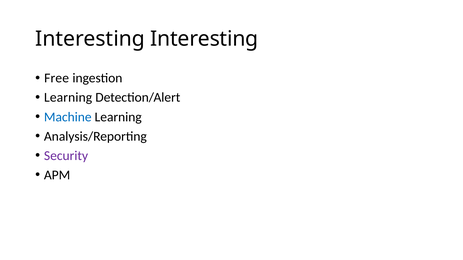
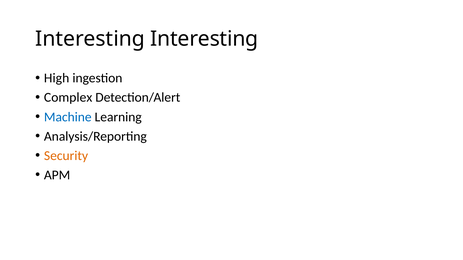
Free: Free -> High (57, 78)
Learning: Learning -> Complex (68, 98)
Security colour: purple -> orange (66, 156)
